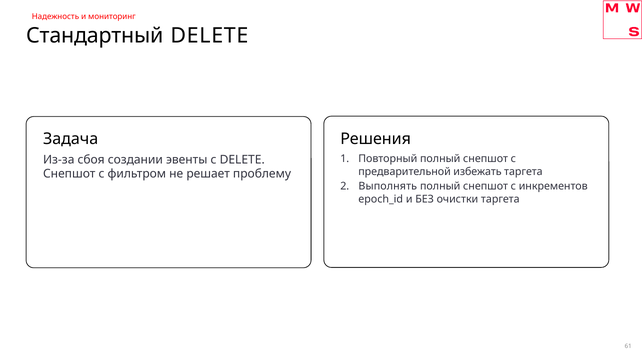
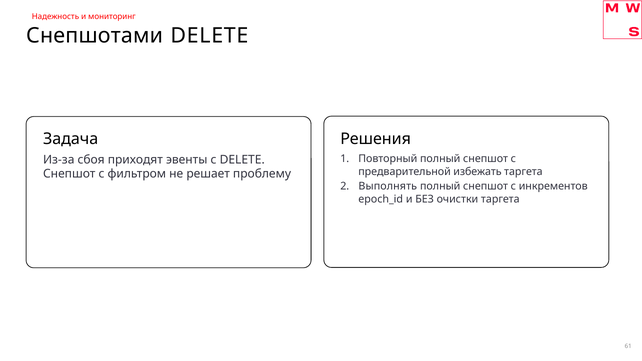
Стандартный: Стандартный -> Снепшотами (95, 36)
создании: создании -> приходят (135, 160)
